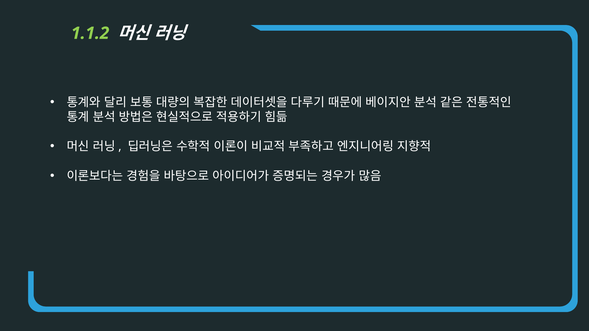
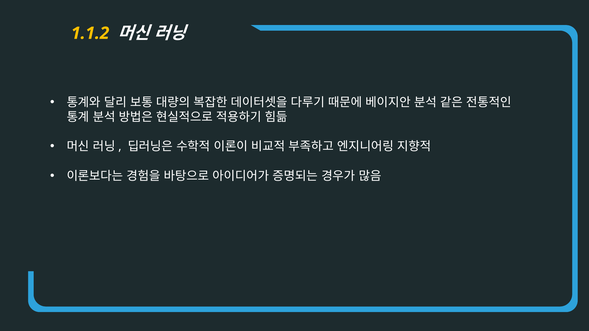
1.1.2 colour: light green -> yellow (90, 33)
